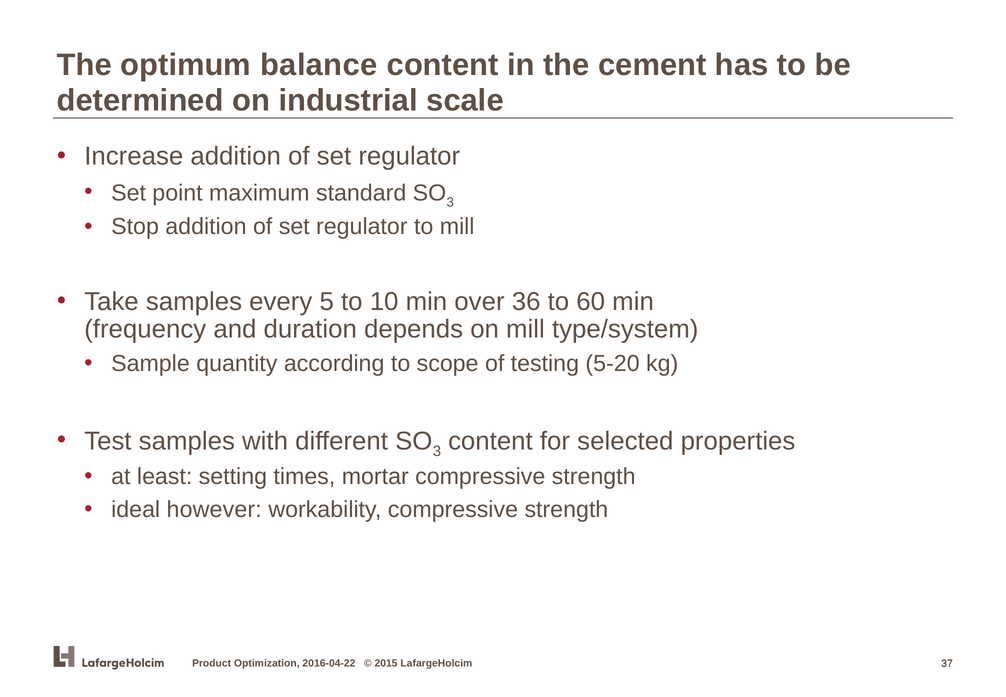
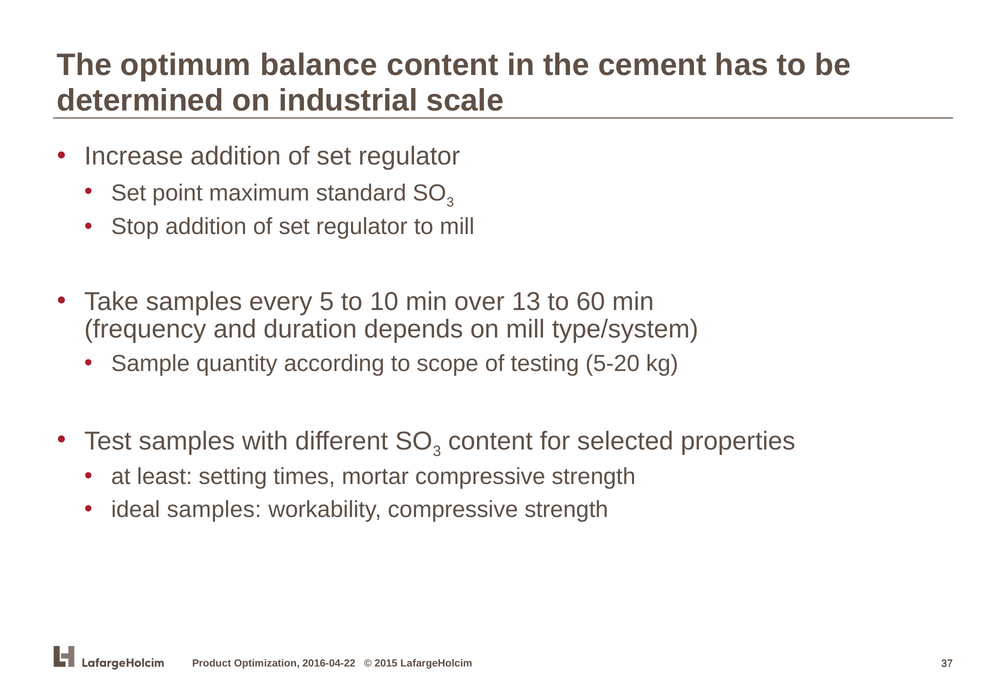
36: 36 -> 13 (526, 301)
ideal however: however -> samples (214, 509)
